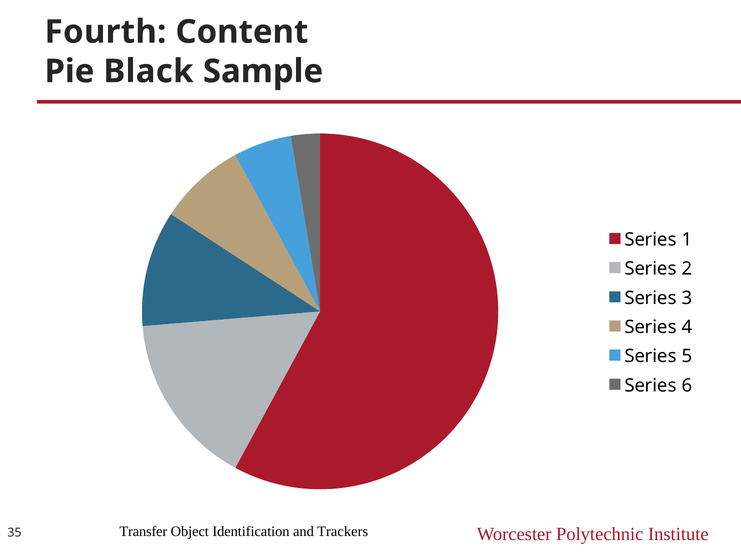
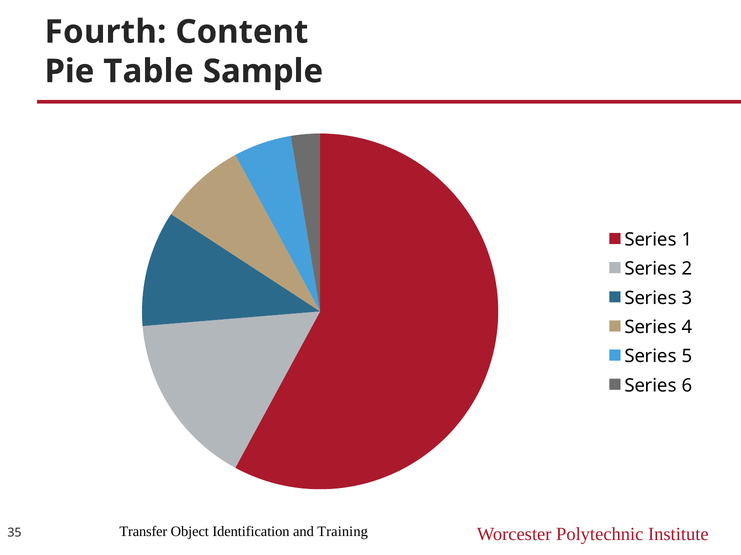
Black: Black -> Table (148, 71)
Trackers: Trackers -> Training (343, 532)
